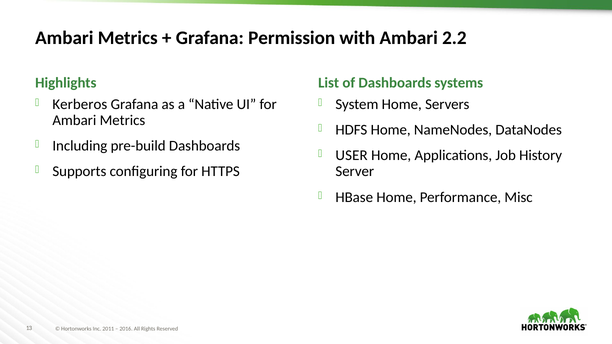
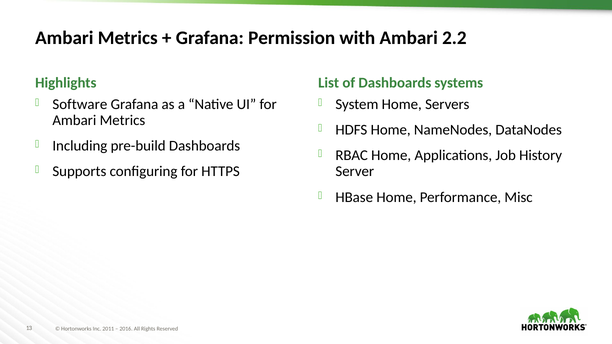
Kerberos: Kerberos -> Software (80, 104)
USER: USER -> RBAC (352, 156)
